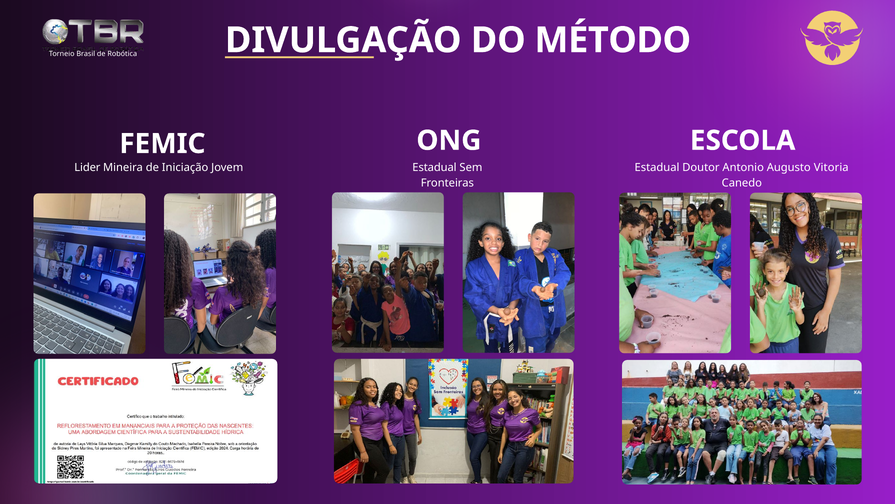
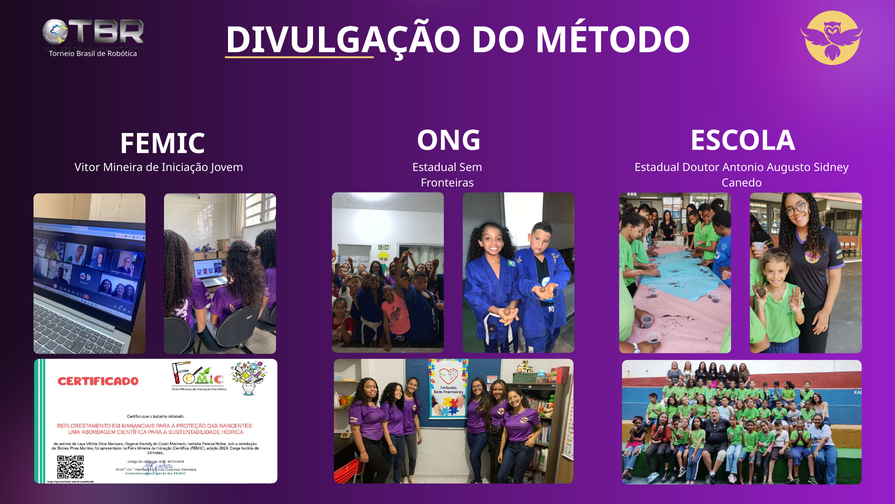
Lider: Lider -> Vitor (87, 167)
Vitoria: Vitoria -> Sidney (831, 167)
